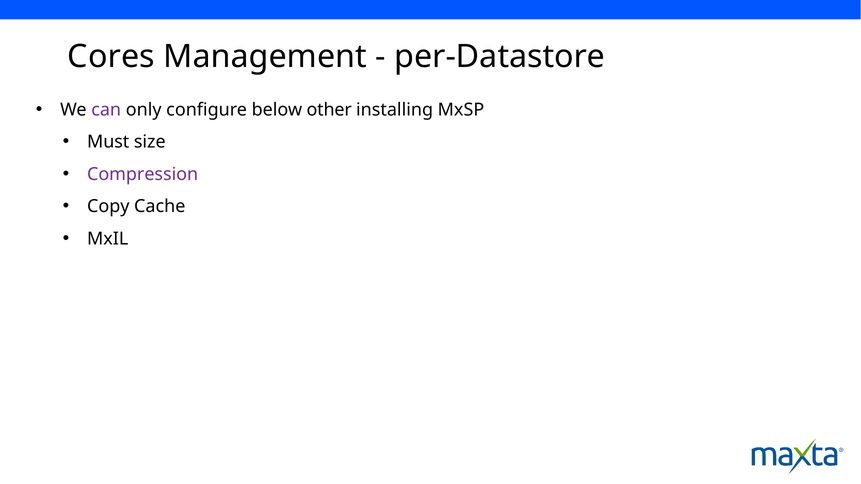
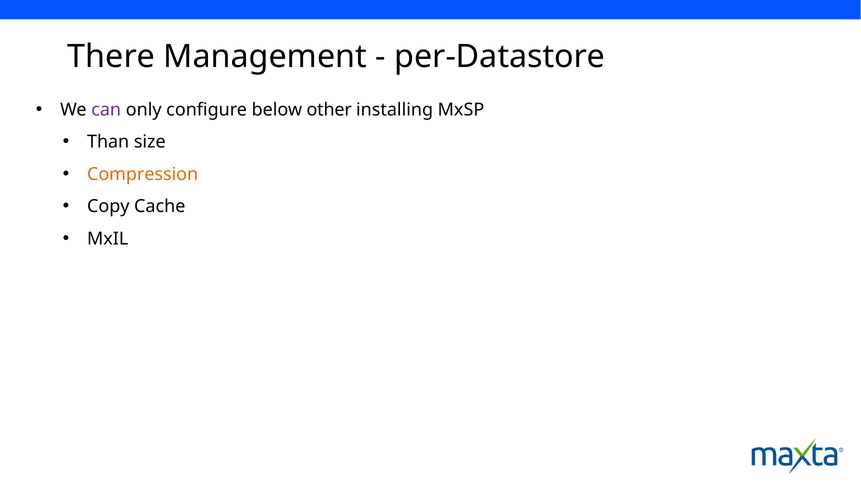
Cores: Cores -> There (111, 57)
Must: Must -> Than (108, 142)
Compression colour: purple -> orange (143, 174)
